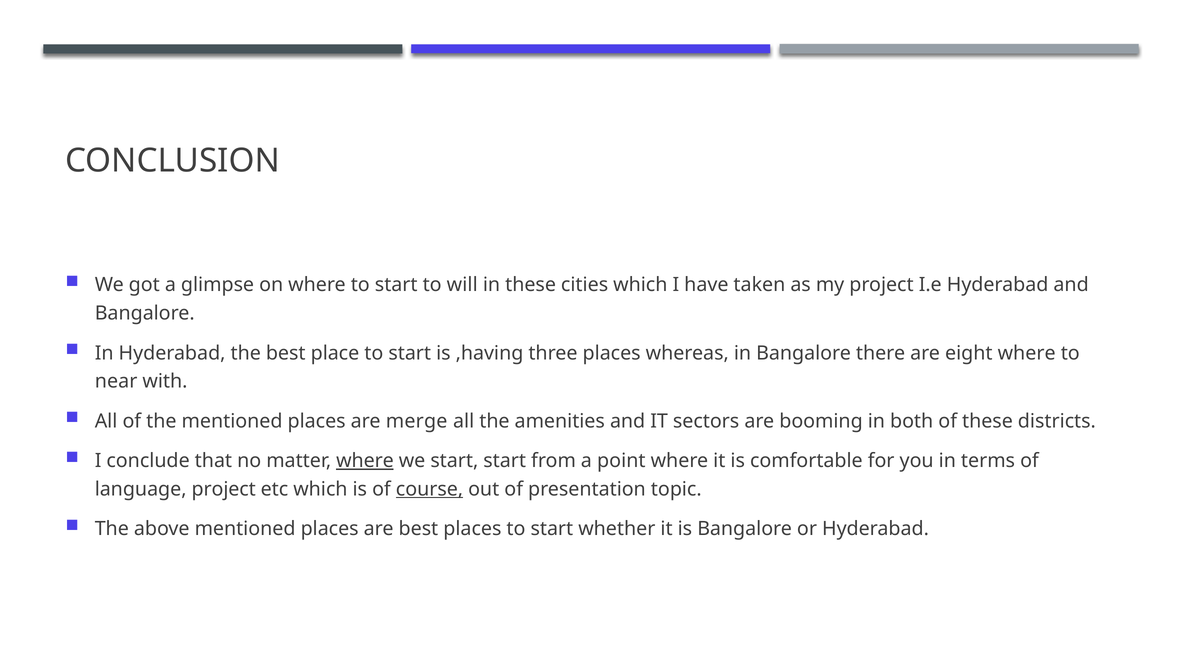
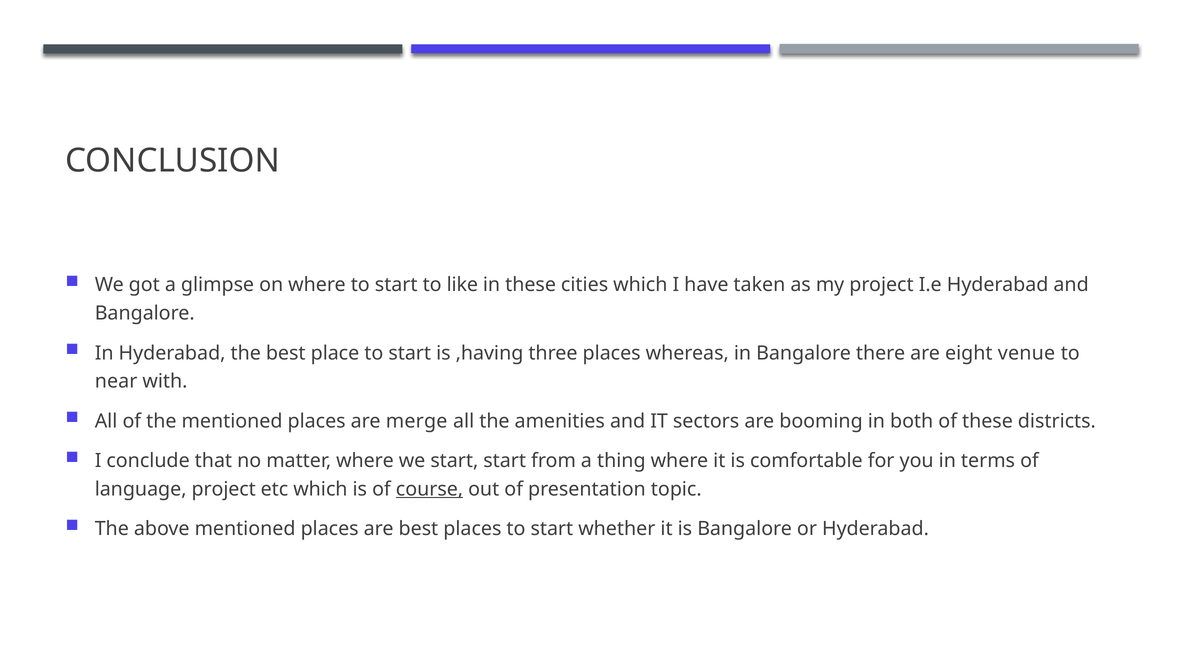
will: will -> like (462, 285)
eight where: where -> venue (1027, 353)
where underline: present -> none (365, 461)
point: point -> thing (621, 461)
